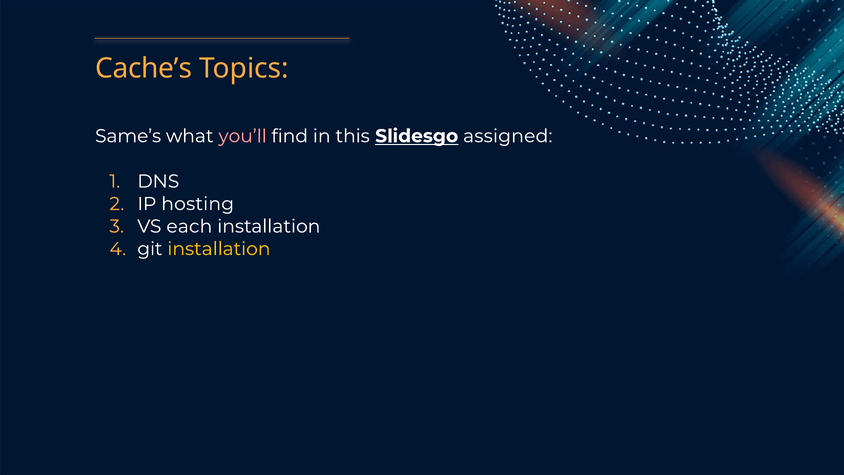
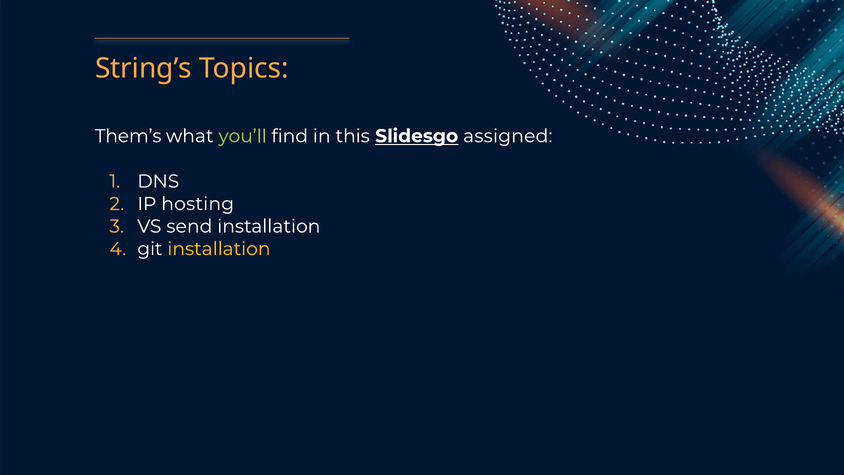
Cache’s: Cache’s -> String’s (143, 68)
Same’s: Same’s -> Them’s (128, 136)
you’ll colour: pink -> light green (243, 136)
each: each -> send (189, 226)
